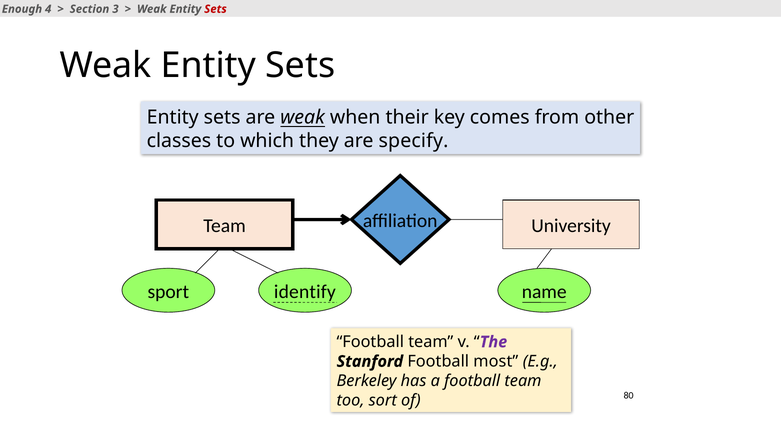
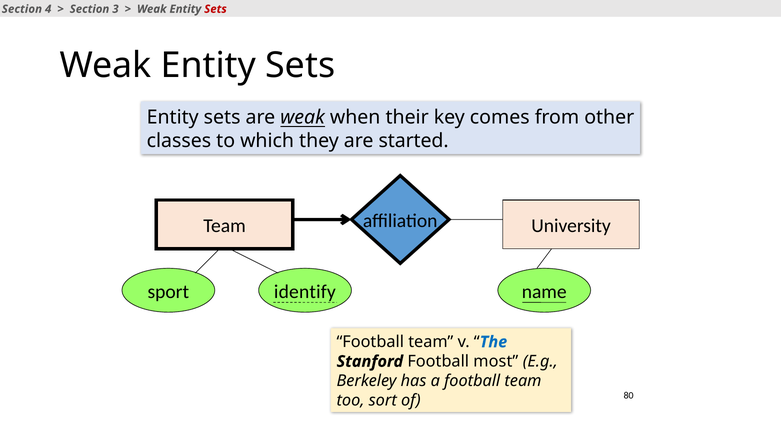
Enough: Enough -> Section (22, 9)
specify: specify -> started (414, 141)
The colour: purple -> blue (493, 342)
